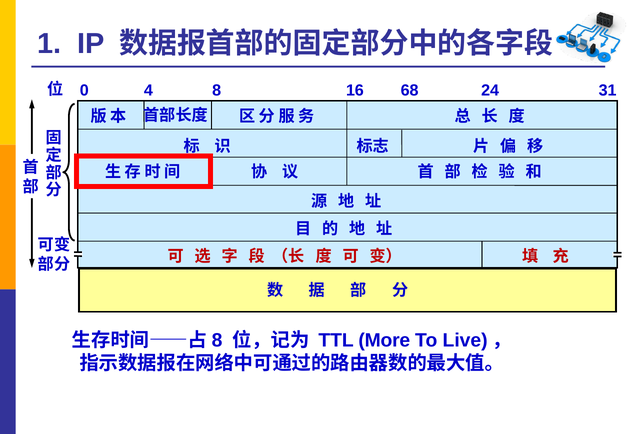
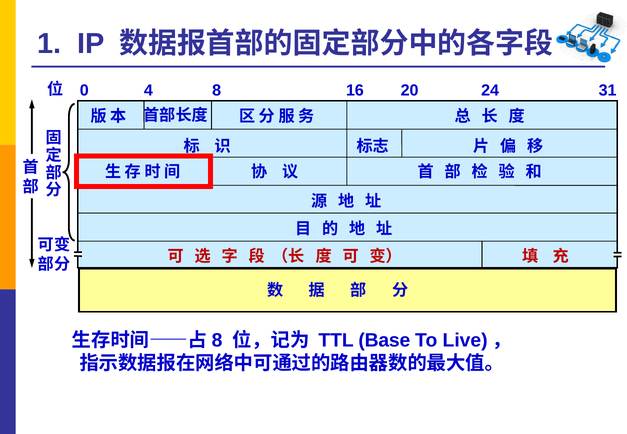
68: 68 -> 20 (410, 90)
More: More -> Base (384, 341)
